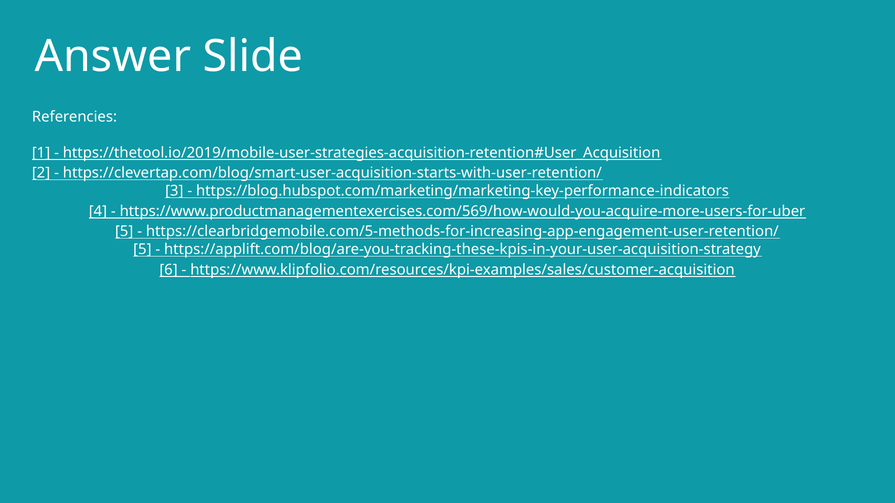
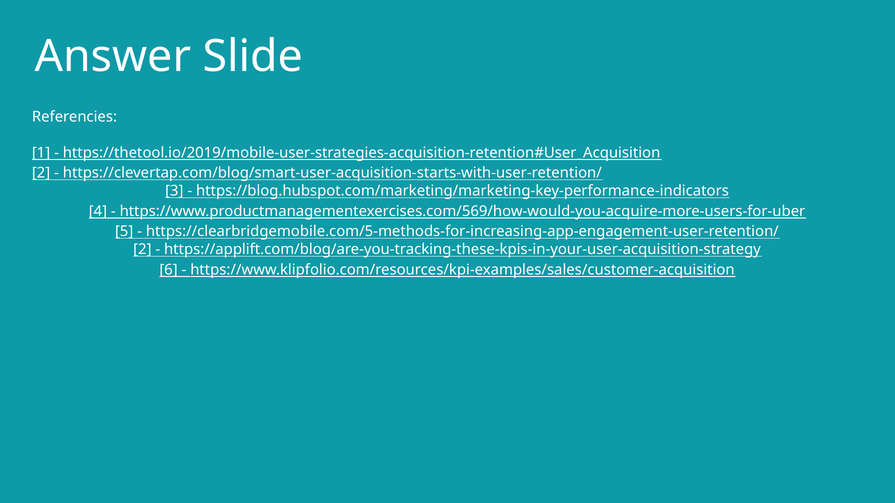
5: 5 -> 2 (142, 250)
